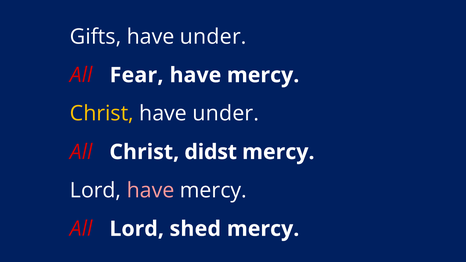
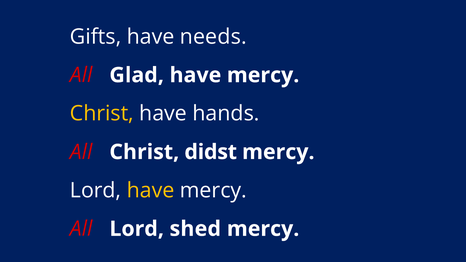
under: under -> needs (213, 37)
Fear: Fear -> Glad (137, 75)
under: under -> hands (226, 114)
have colour: pink -> yellow (151, 191)
